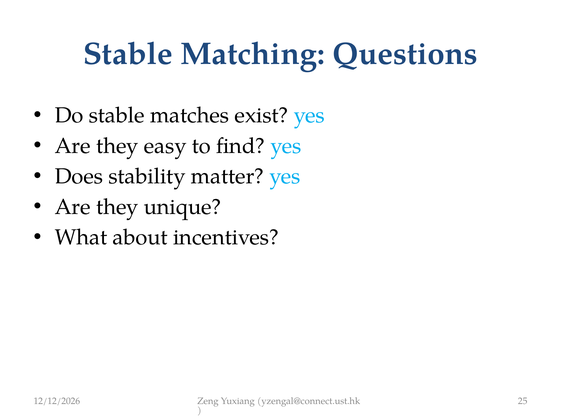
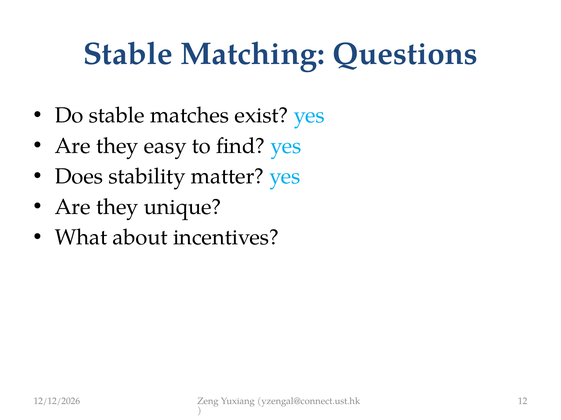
25: 25 -> 12 (523, 402)
